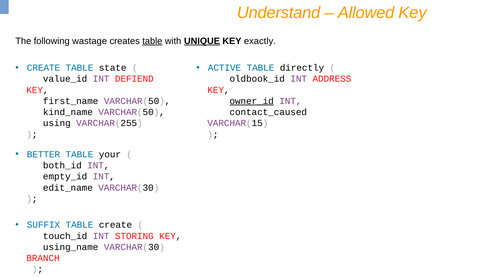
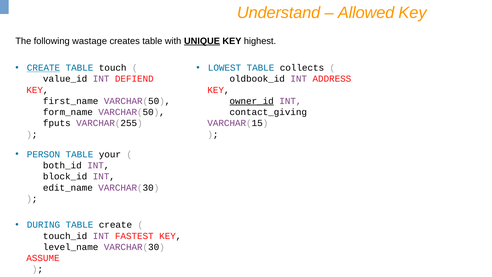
table underline: present -> none (152, 41)
exactly: exactly -> highest (260, 41)
CREATE underline: none -> present (44, 68)
state: state -> touch (113, 68)
ACTIVE: ACTIVE -> LOWEST (224, 68)
directly: directly -> collects (302, 68)
kind_name: kind_name -> form_name (68, 112)
contact_caused: contact_caused -> contact_giving (268, 112)
using: using -> fputs (57, 123)
BETTER: BETTER -> PERSON (43, 154)
empty_id: empty_id -> block_id (65, 176)
SUFFIX: SUFFIX -> DURING (44, 225)
STORING: STORING -> FASTEST (134, 236)
using_name: using_name -> level_name (71, 247)
BRANCH: BRANCH -> ASSUME (43, 258)
